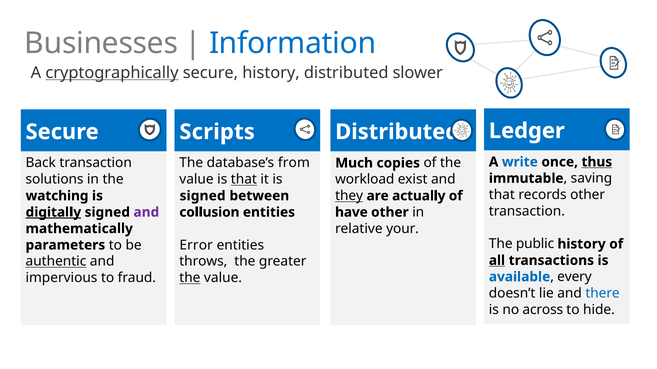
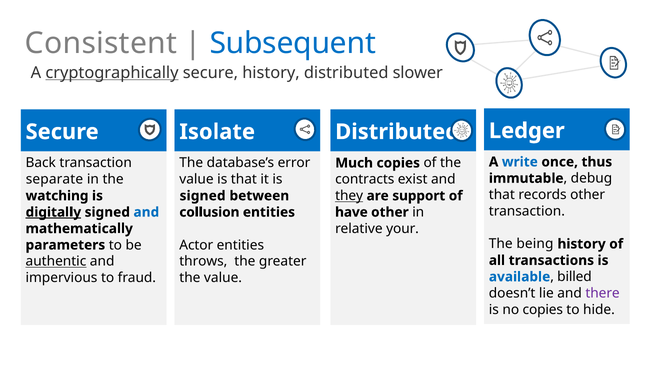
Businesses: Businesses -> Consistent (101, 44)
Information: Information -> Subsequent (293, 44)
Scripts: Scripts -> Isolate (217, 132)
from: from -> error (294, 163)
thus underline: present -> none (597, 162)
solutions: solutions -> separate (54, 180)
that underline: present -> none (244, 180)
workload: workload -> contracts (365, 180)
saving: saving -> debug (591, 179)
actually: actually -> support (419, 196)
and colour: purple -> blue (146, 212)
public: public -> being (535, 244)
Error: Error -> Actor (196, 245)
all underline: present -> none (497, 261)
the underline: present -> none (190, 278)
every: every -> billed (574, 277)
there colour: blue -> purple (603, 294)
no across: across -> copies (543, 310)
